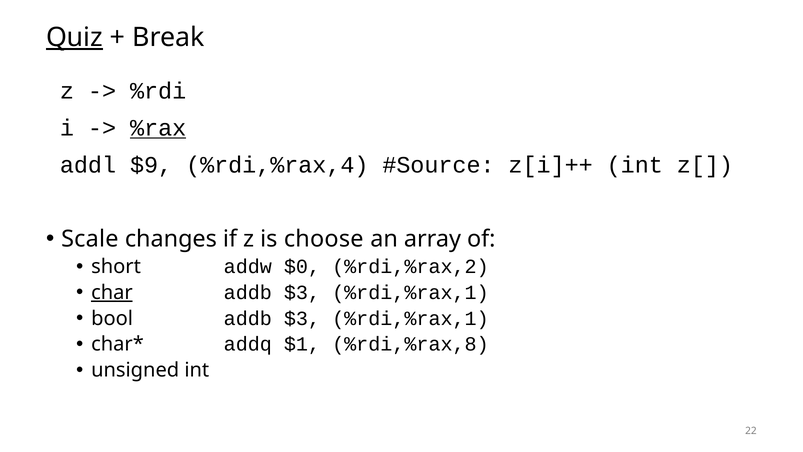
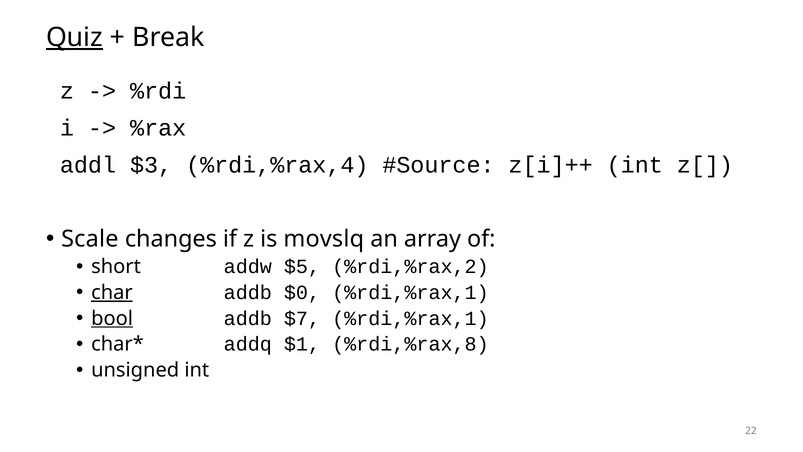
%rax underline: present -> none (158, 128)
$9: $9 -> $3 (151, 165)
choose: choose -> movslq (324, 239)
$0: $0 -> $5 (302, 267)
$3: $3 -> $0 (302, 292)
bool underline: none -> present (112, 318)
$3: $3 -> $7 (302, 318)
